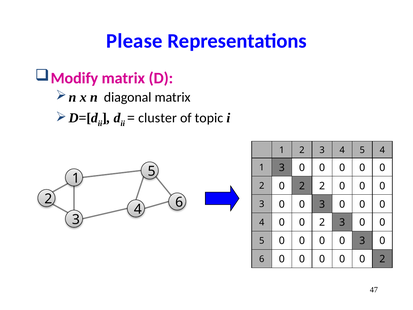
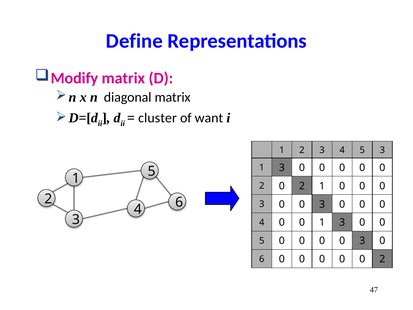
Please: Please -> Define (134, 41)
topic: topic -> want (209, 118)
4 5 4: 4 -> 3 (382, 150)
2 2: 2 -> 1 (322, 186)
4 0 0 2: 2 -> 1 (322, 222)
